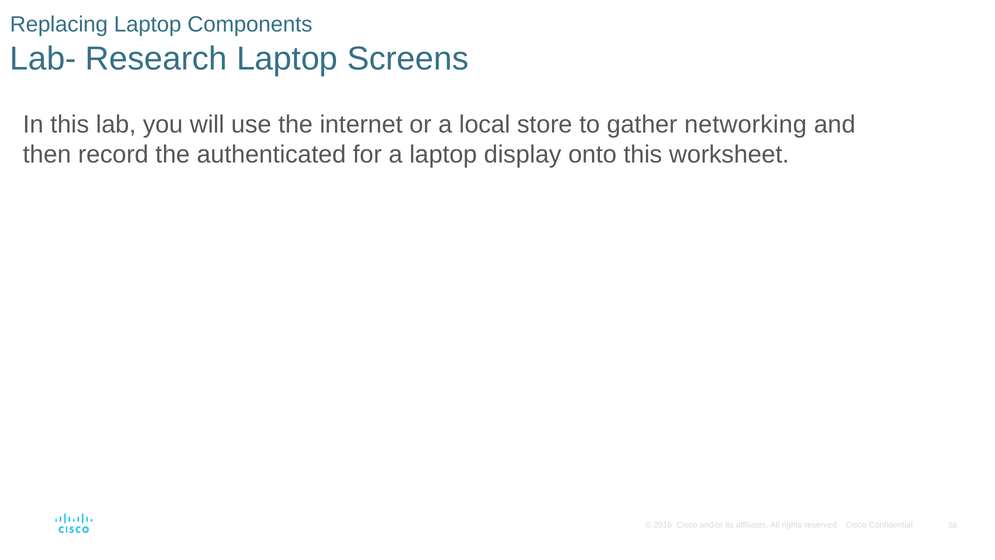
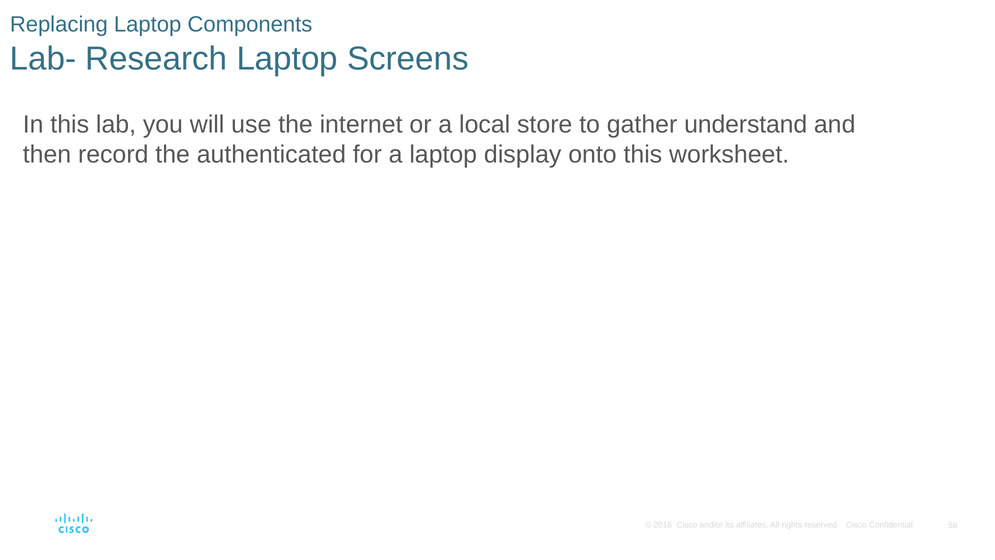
networking: networking -> understand (746, 125)
